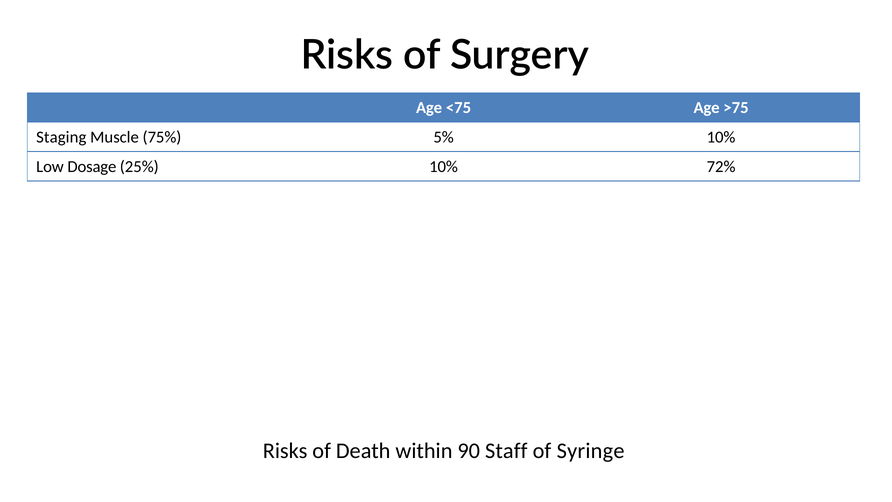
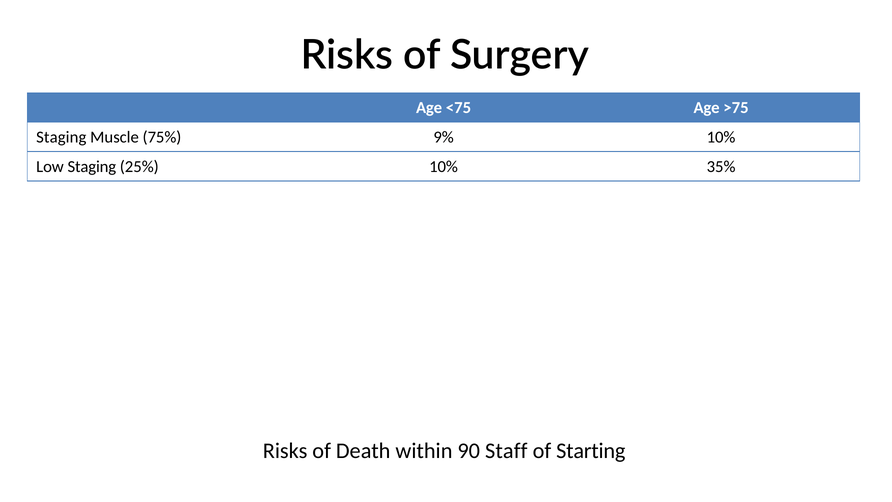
5%: 5% -> 9% (444, 137)
Low Dosage: Dosage -> Staging (92, 166)
72%: 72% -> 35% (721, 166)
Syringe: Syringe -> Starting (591, 450)
